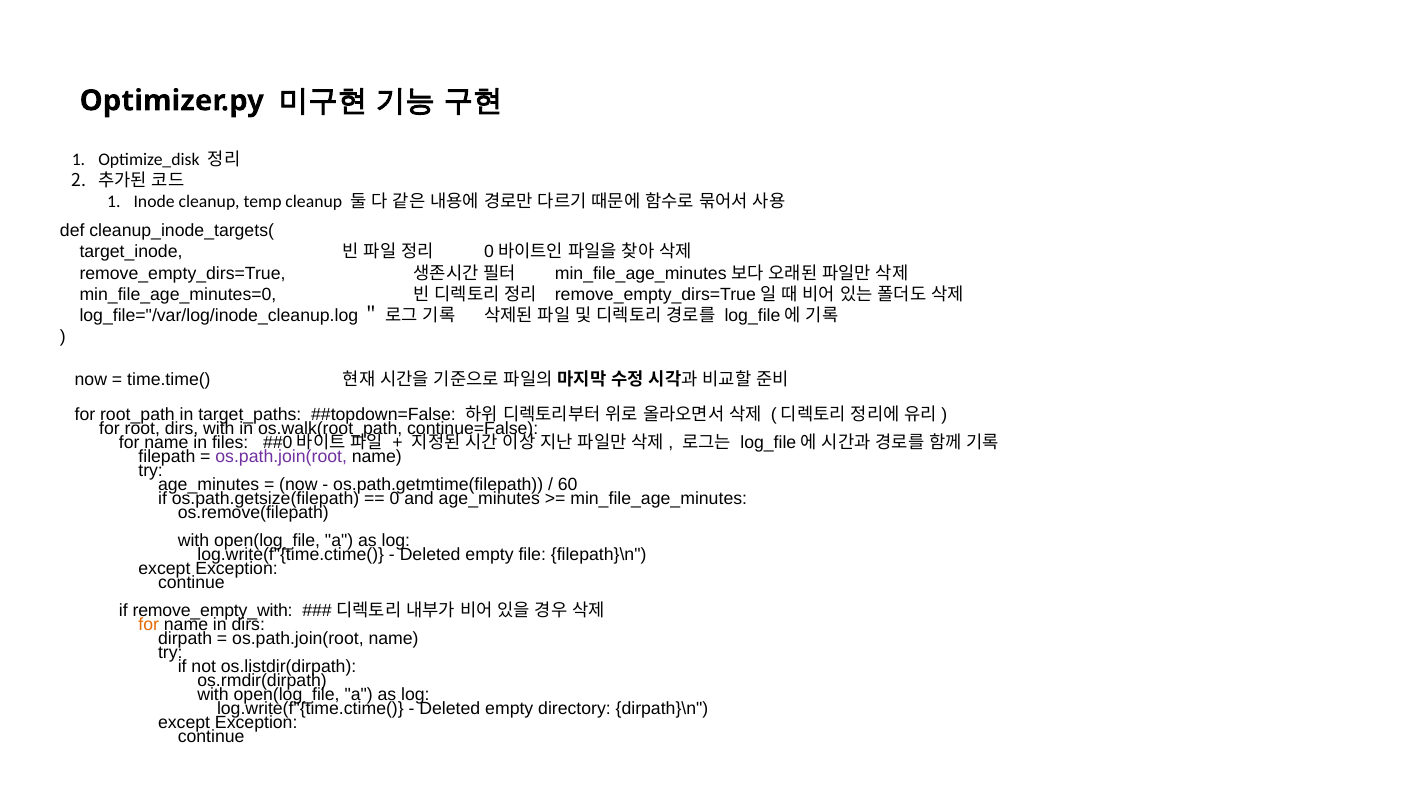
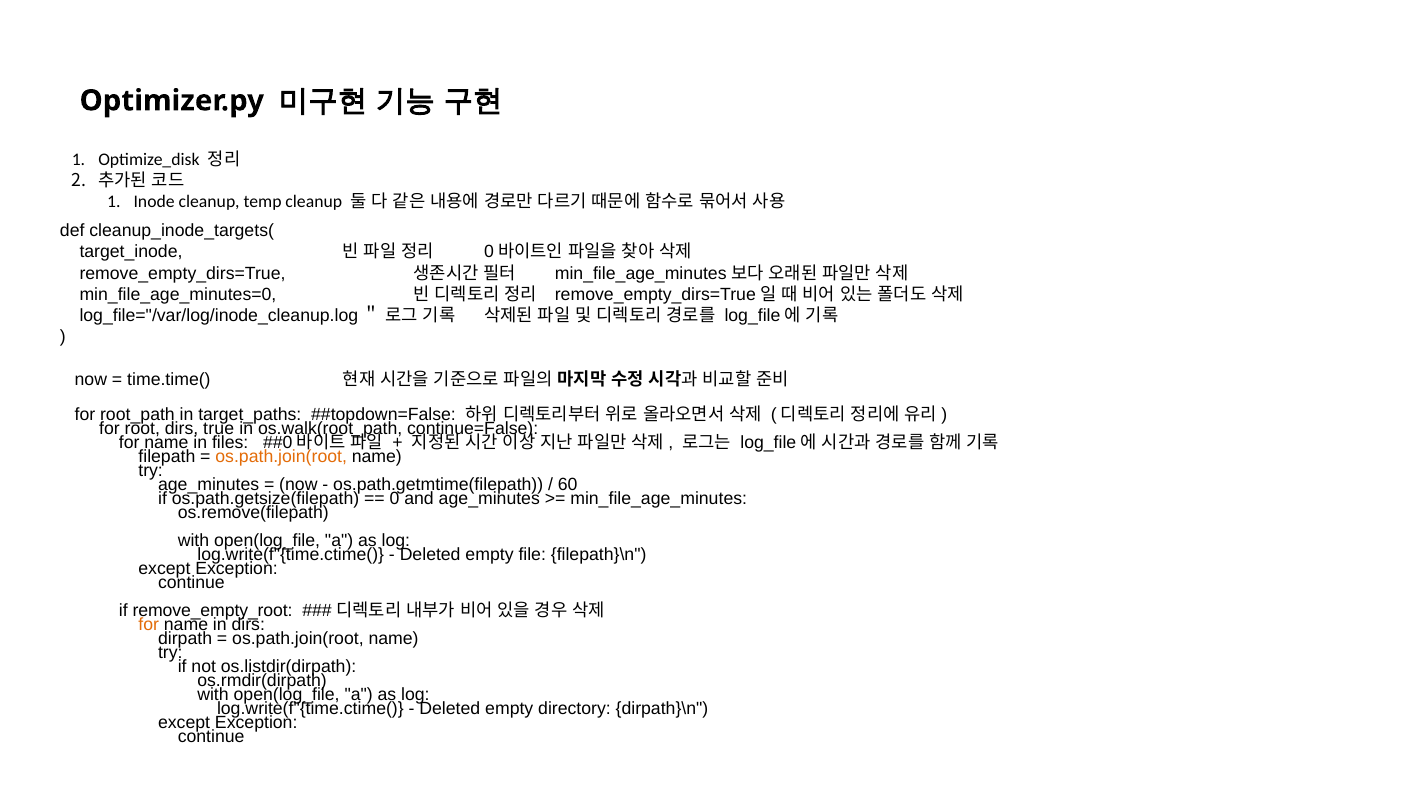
dirs with: with -> true (219, 429)
os.path.join(root colour: purple -> orange (281, 457)
remove_empty_with: remove_empty_with -> remove_empty_root (213, 611)
